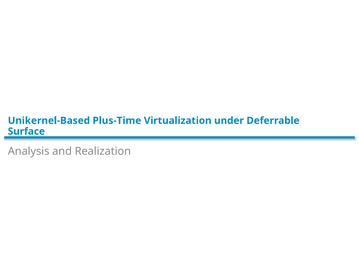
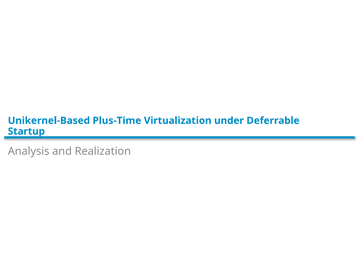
Surface: Surface -> Startup (26, 131)
